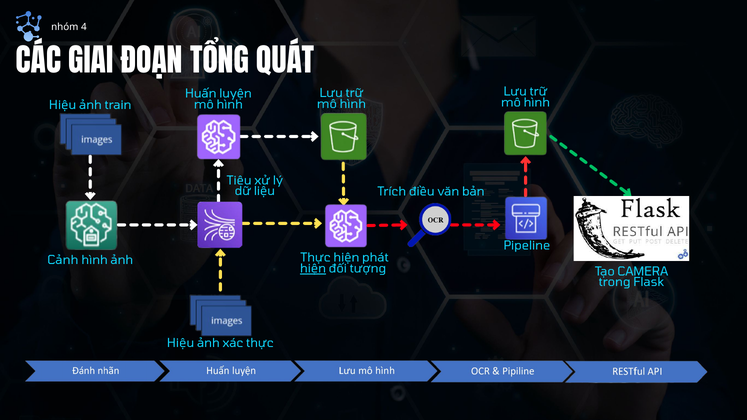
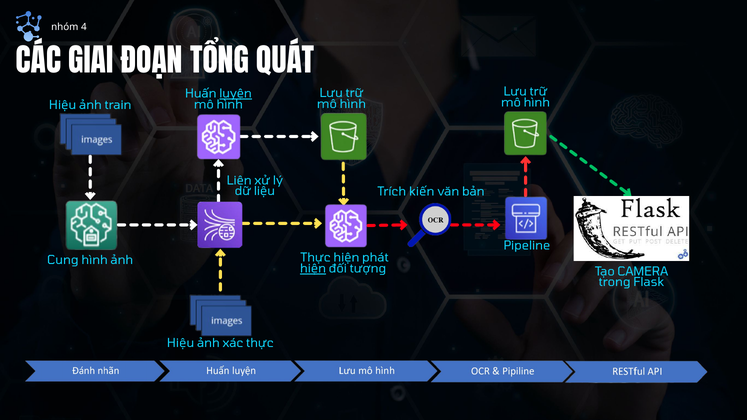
luyện underline: none -> present (236, 94)
Tiêu: Tiêu -> Liên (239, 181)
điều: điều -> kiến (422, 192)
Cảnh: Cảnh -> Cung (63, 260)
